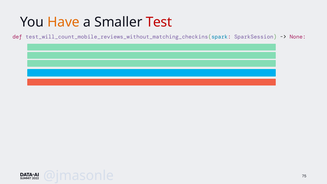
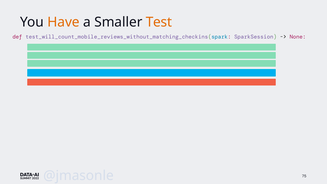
Test colour: red -> orange (159, 22)
